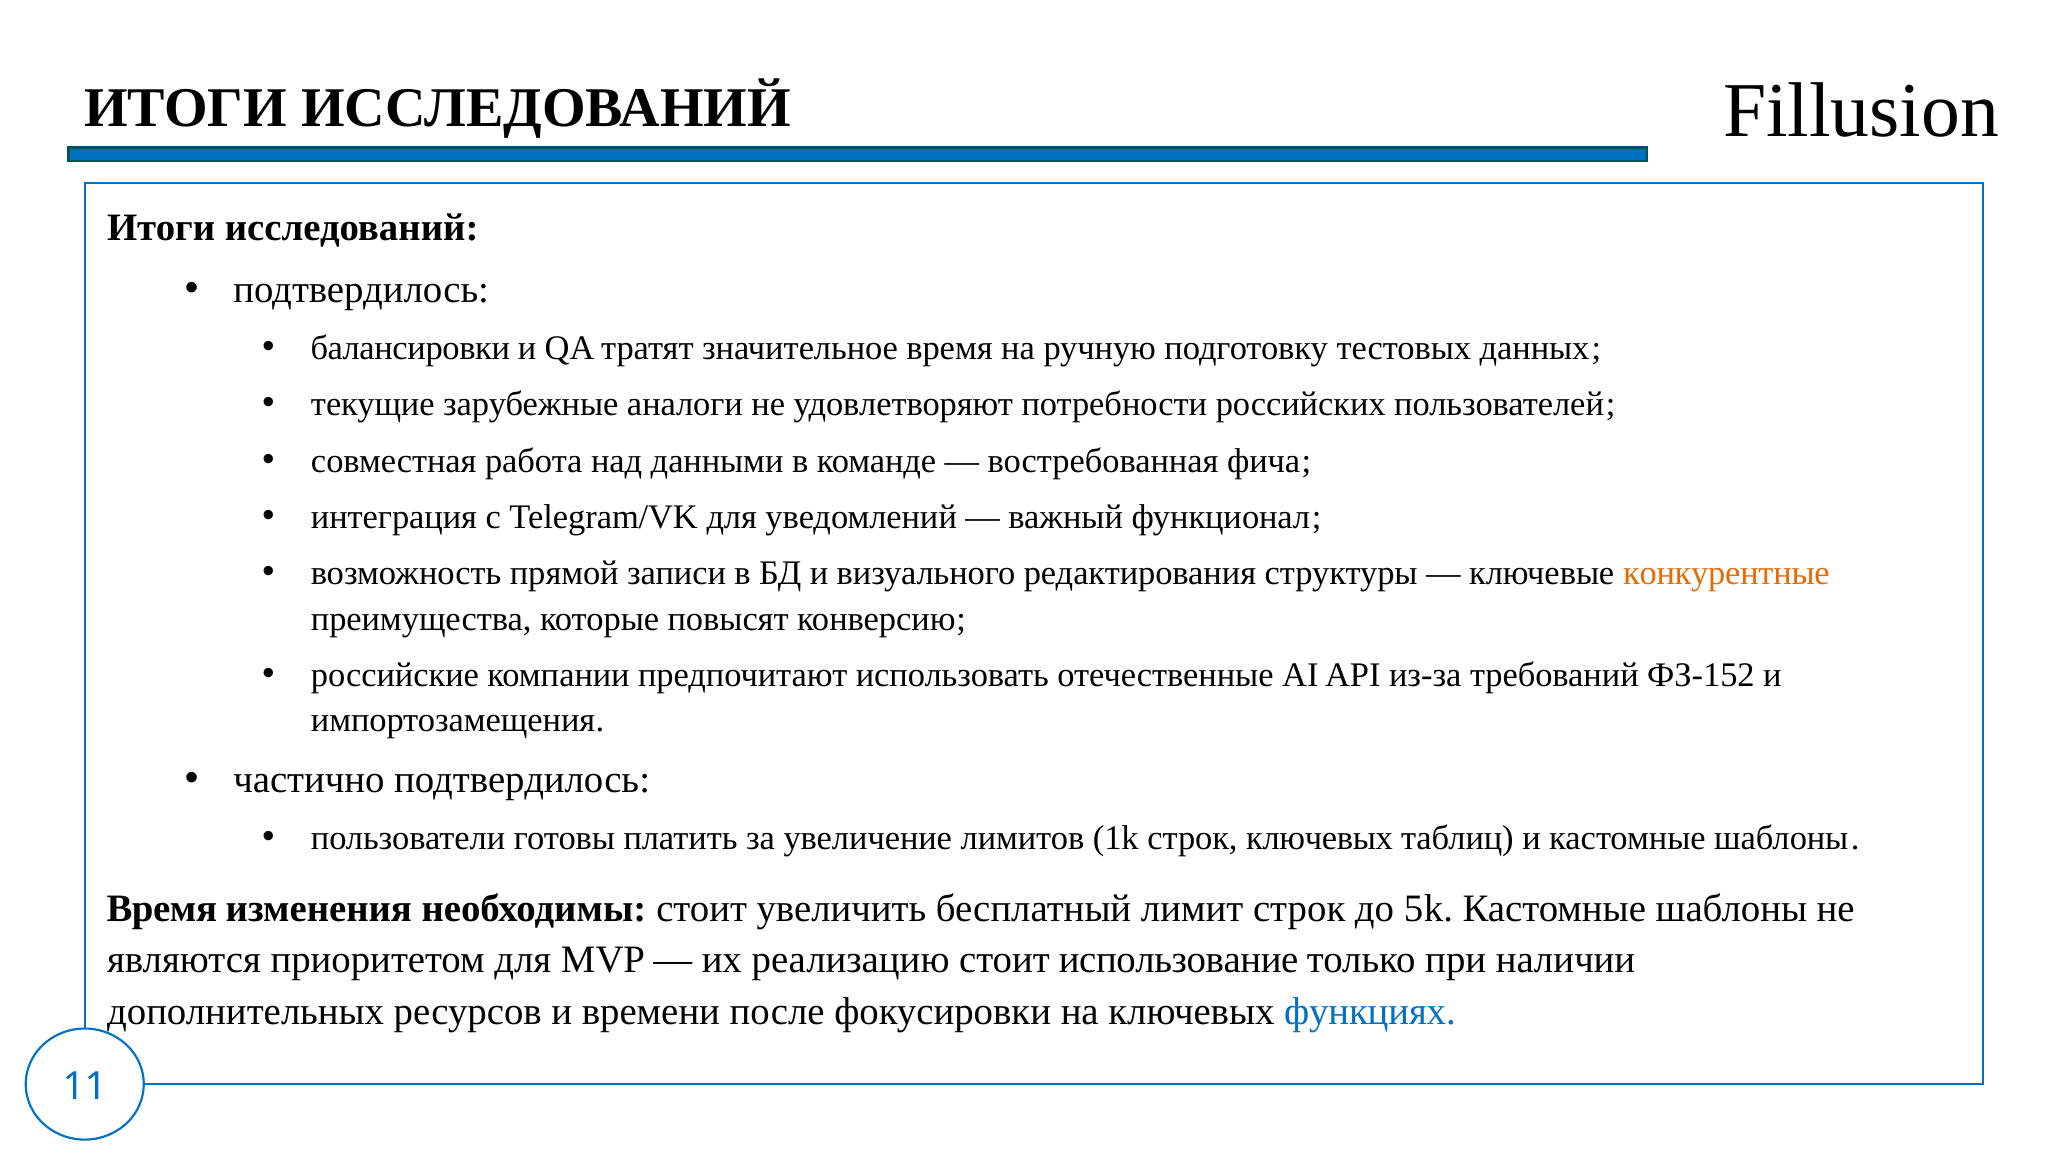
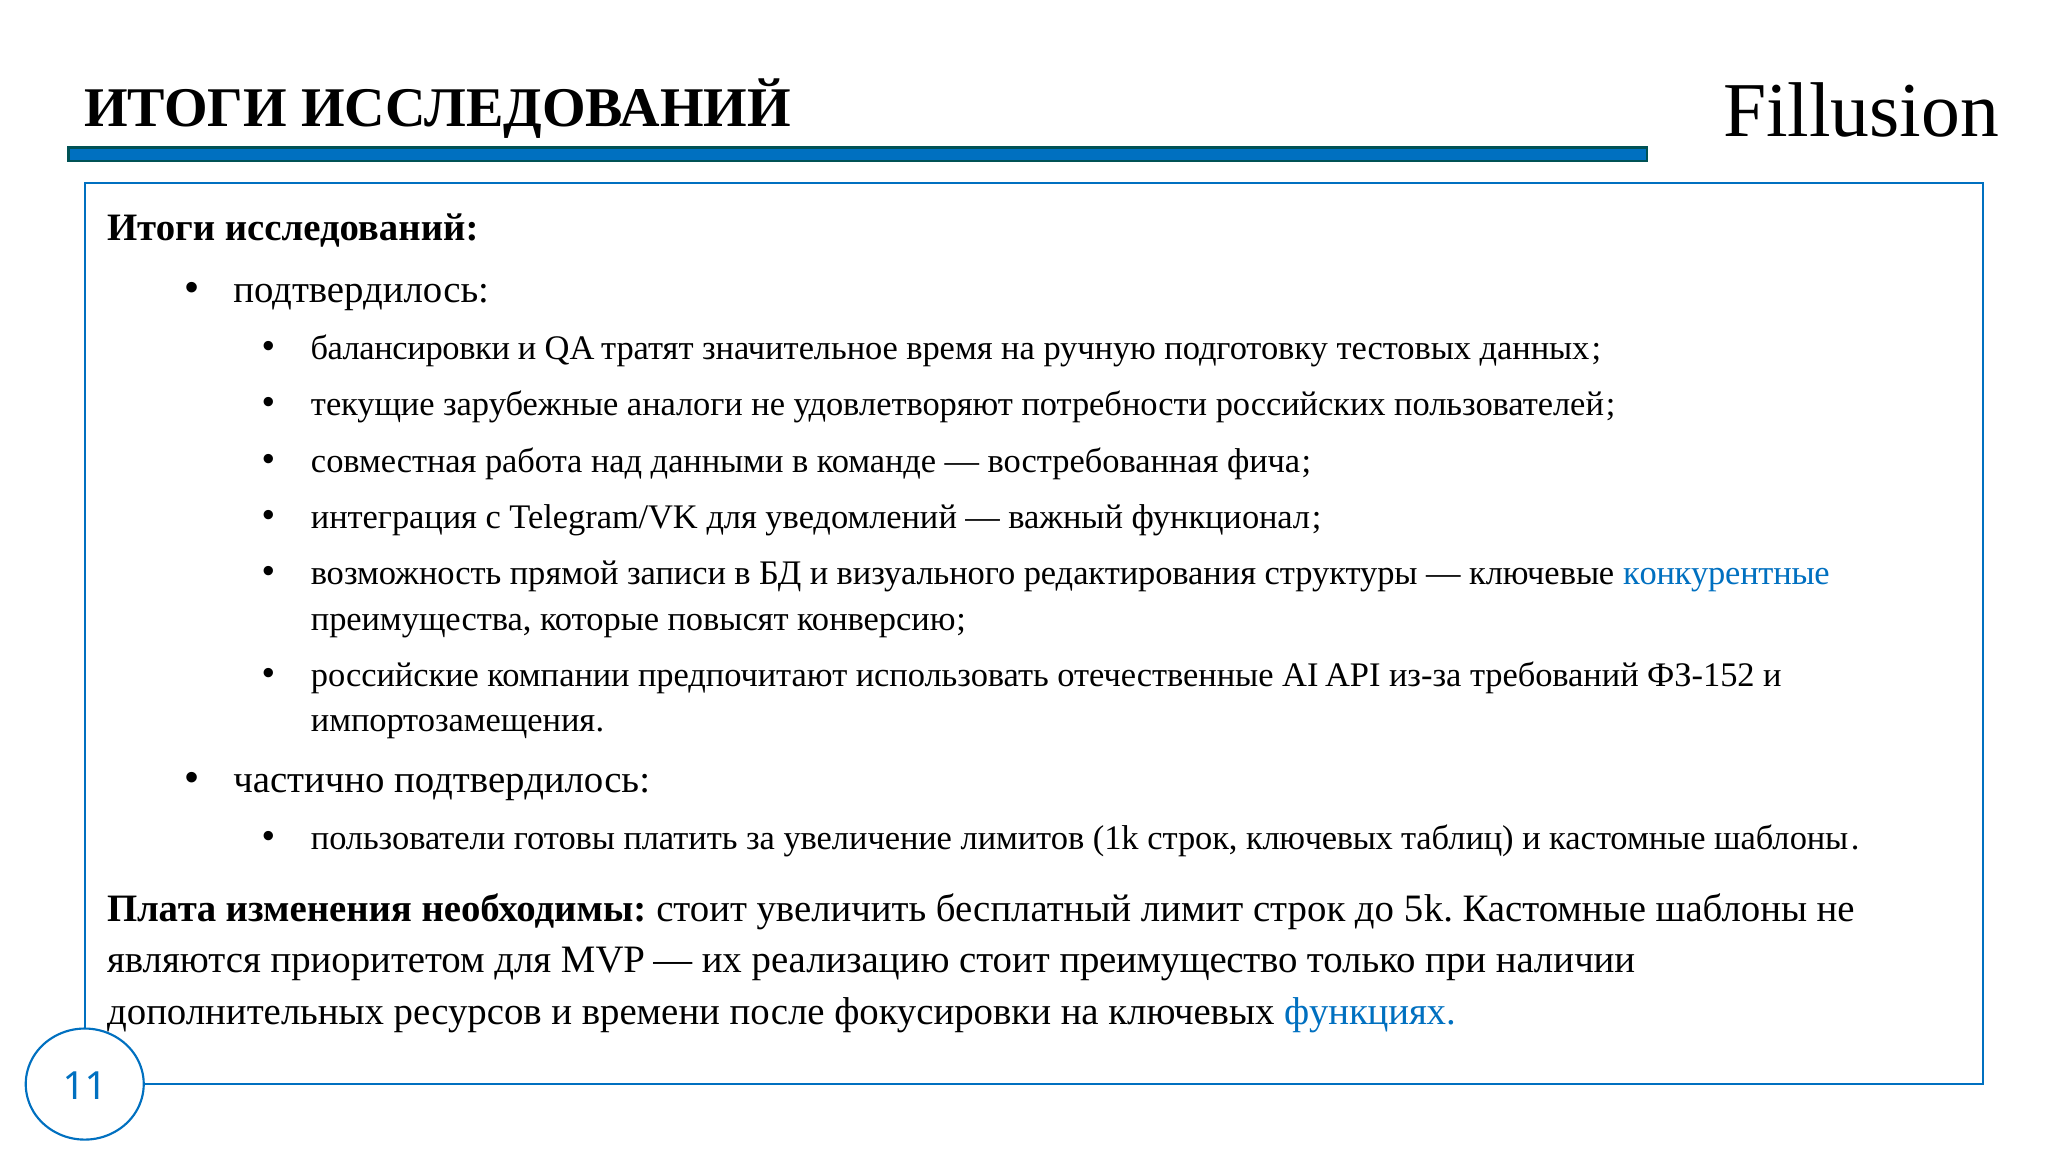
конкурентные colour: orange -> blue (1726, 573)
Время: Время -> Плата (162, 909)
использование: использование -> преимущество (1179, 960)
